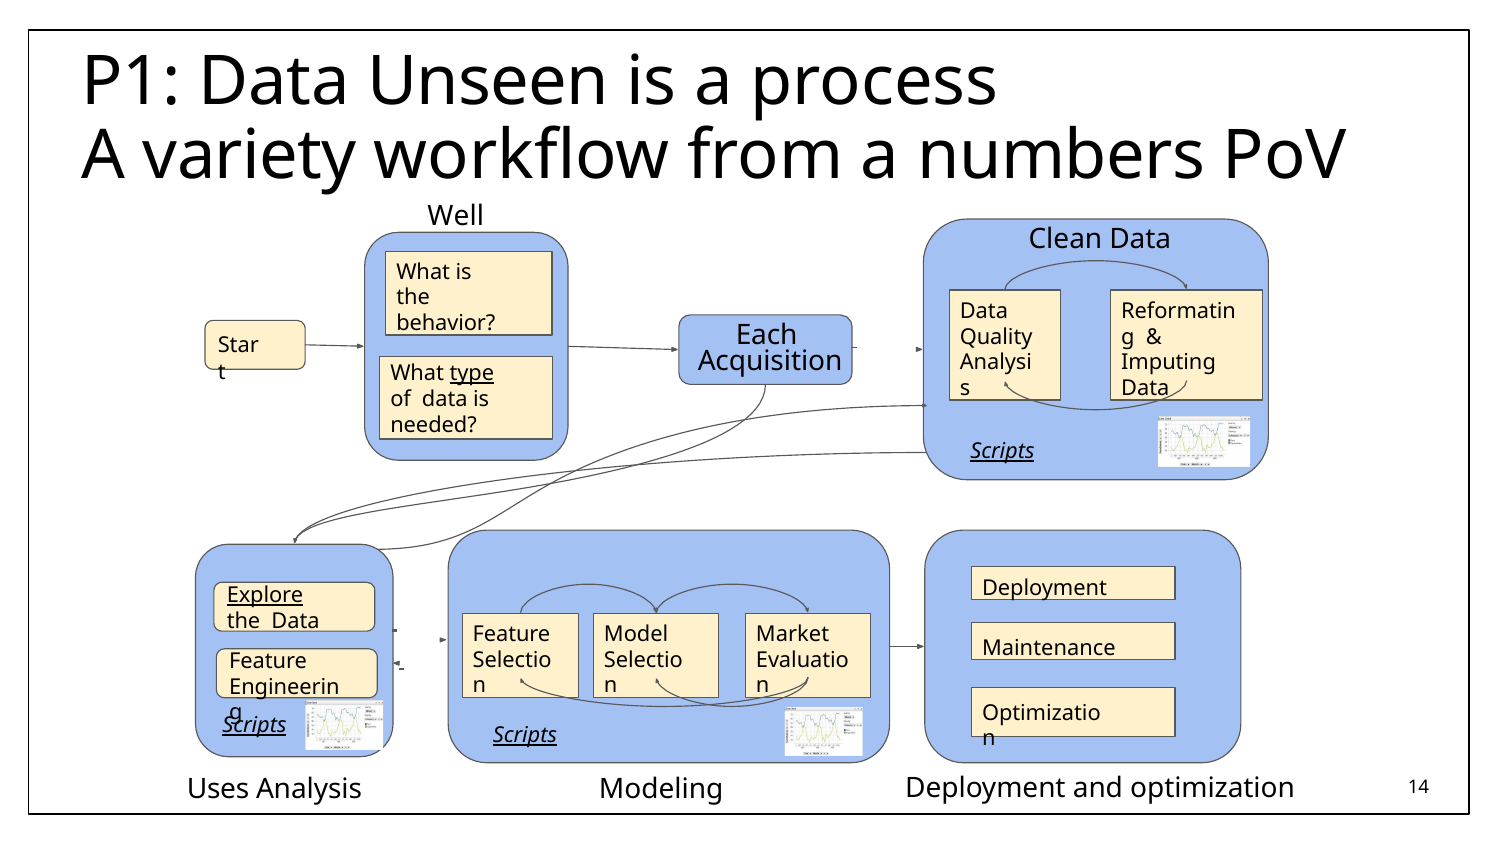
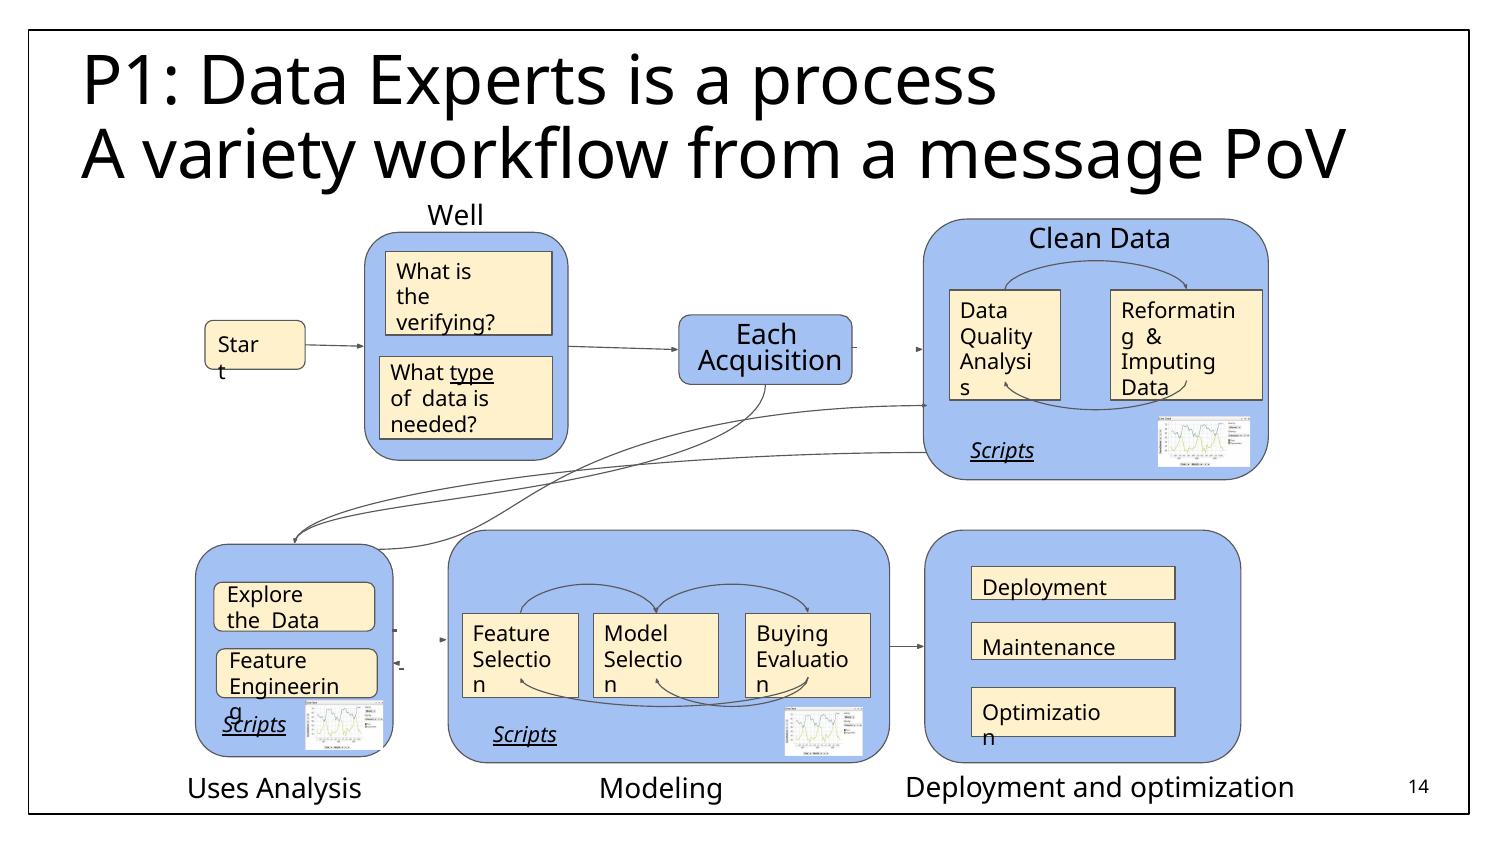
Unseen: Unseen -> Experts (488, 82)
numbers: numbers -> message (1061, 156)
behavior: behavior -> verifying (446, 323)
Explore underline: present -> none (265, 595)
Market: Market -> Buying (793, 634)
